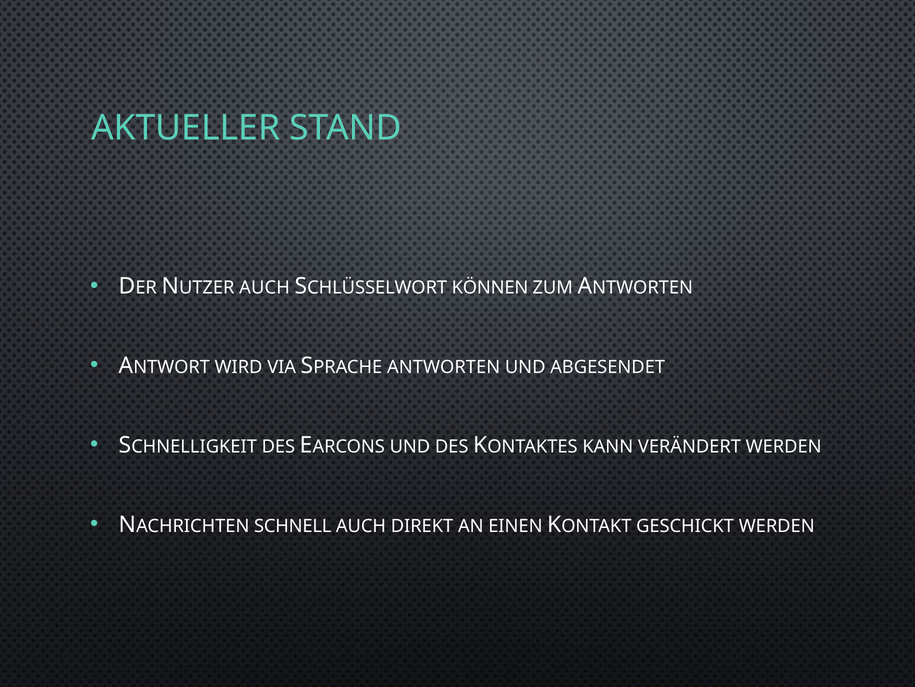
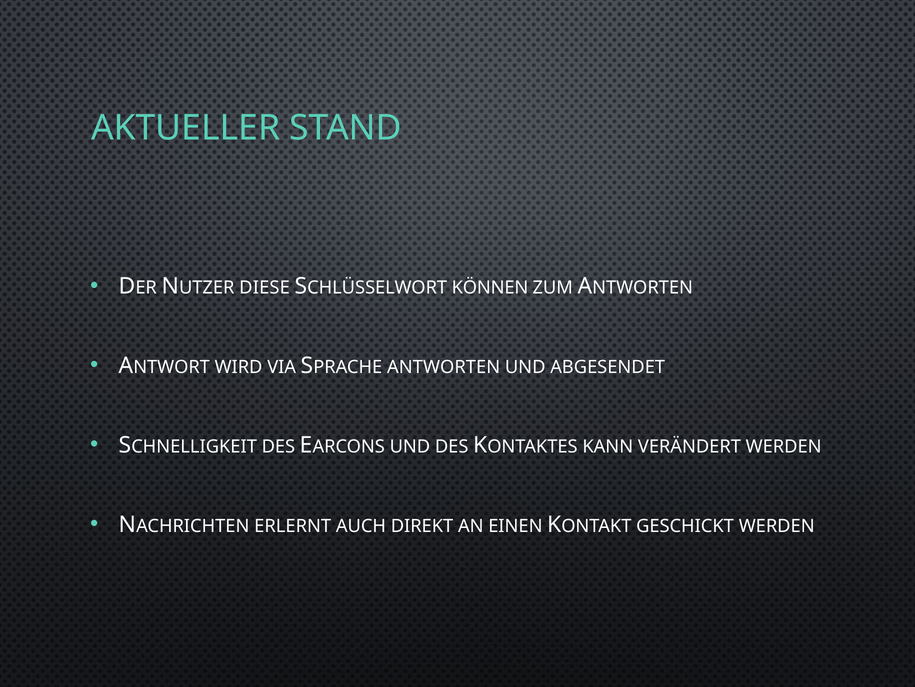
AUCH: AUCH -> DIESE (265, 287)
SCHNELL: SCHNELL -> ERLERNT (293, 525)
